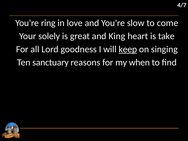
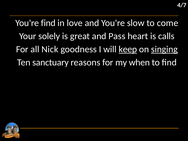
You're ring: ring -> find (48, 23)
King: King -> Pass (117, 36)
take: take -> calls (166, 36)
Lord: Lord -> Nick (50, 49)
singing underline: none -> present (164, 49)
